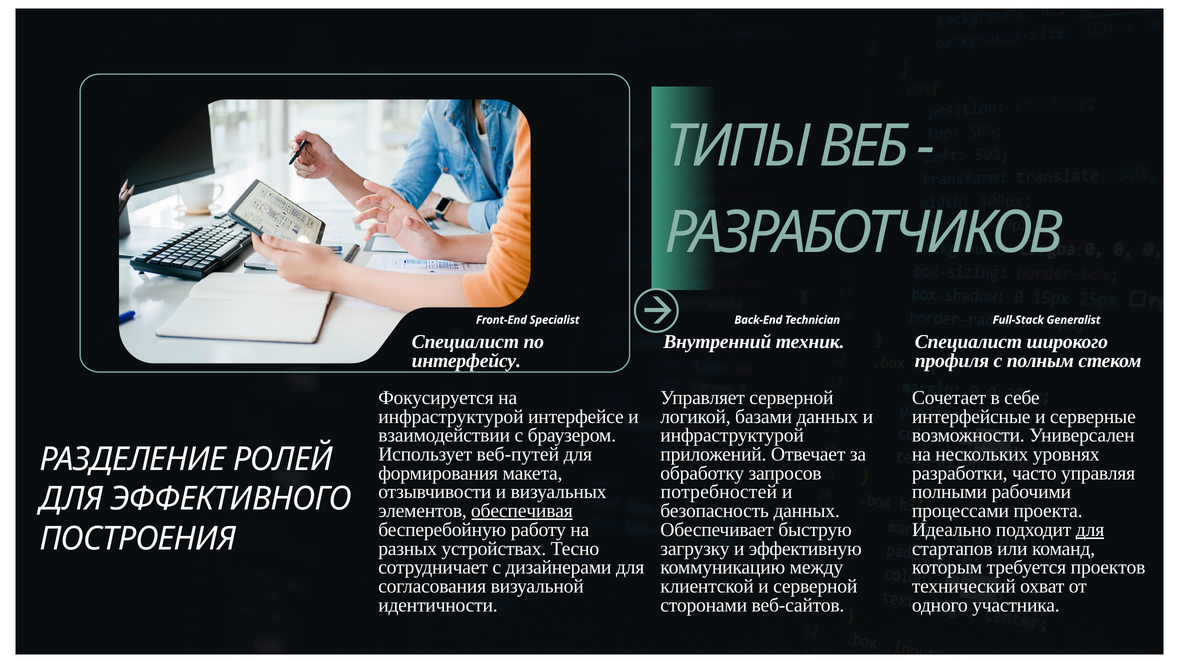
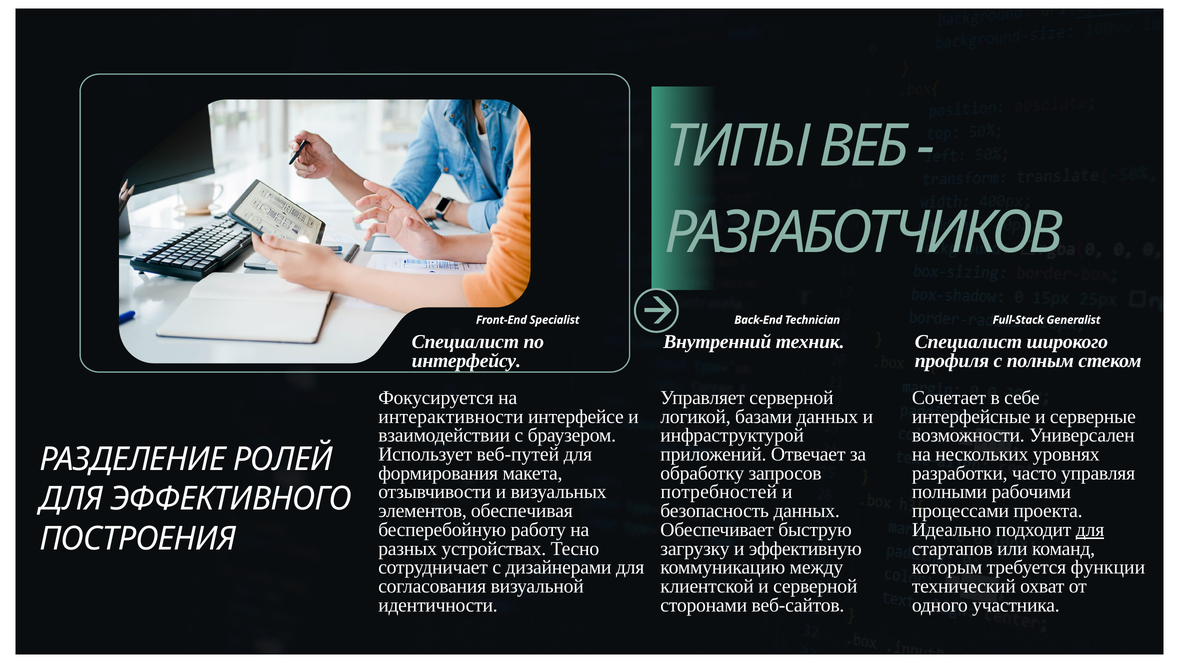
инфраструктурой: инфраструктурой -> интерактивности (451, 417)
обеспечивая underline: present -> none (522, 511)
проектов: проектов -> функции (1108, 568)
